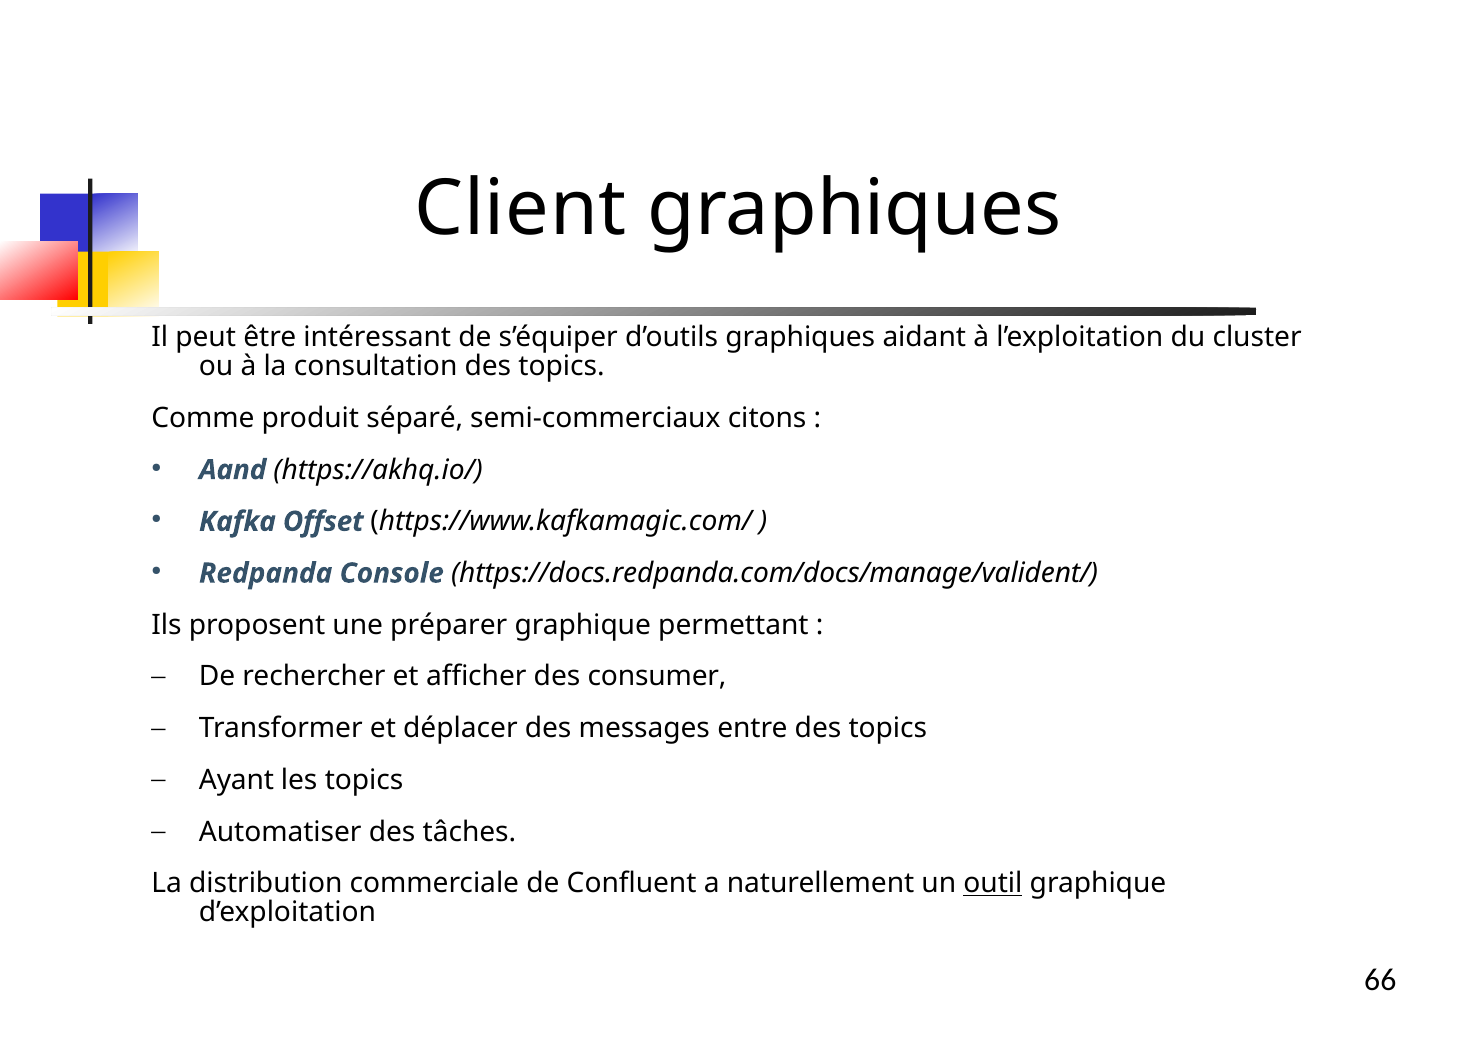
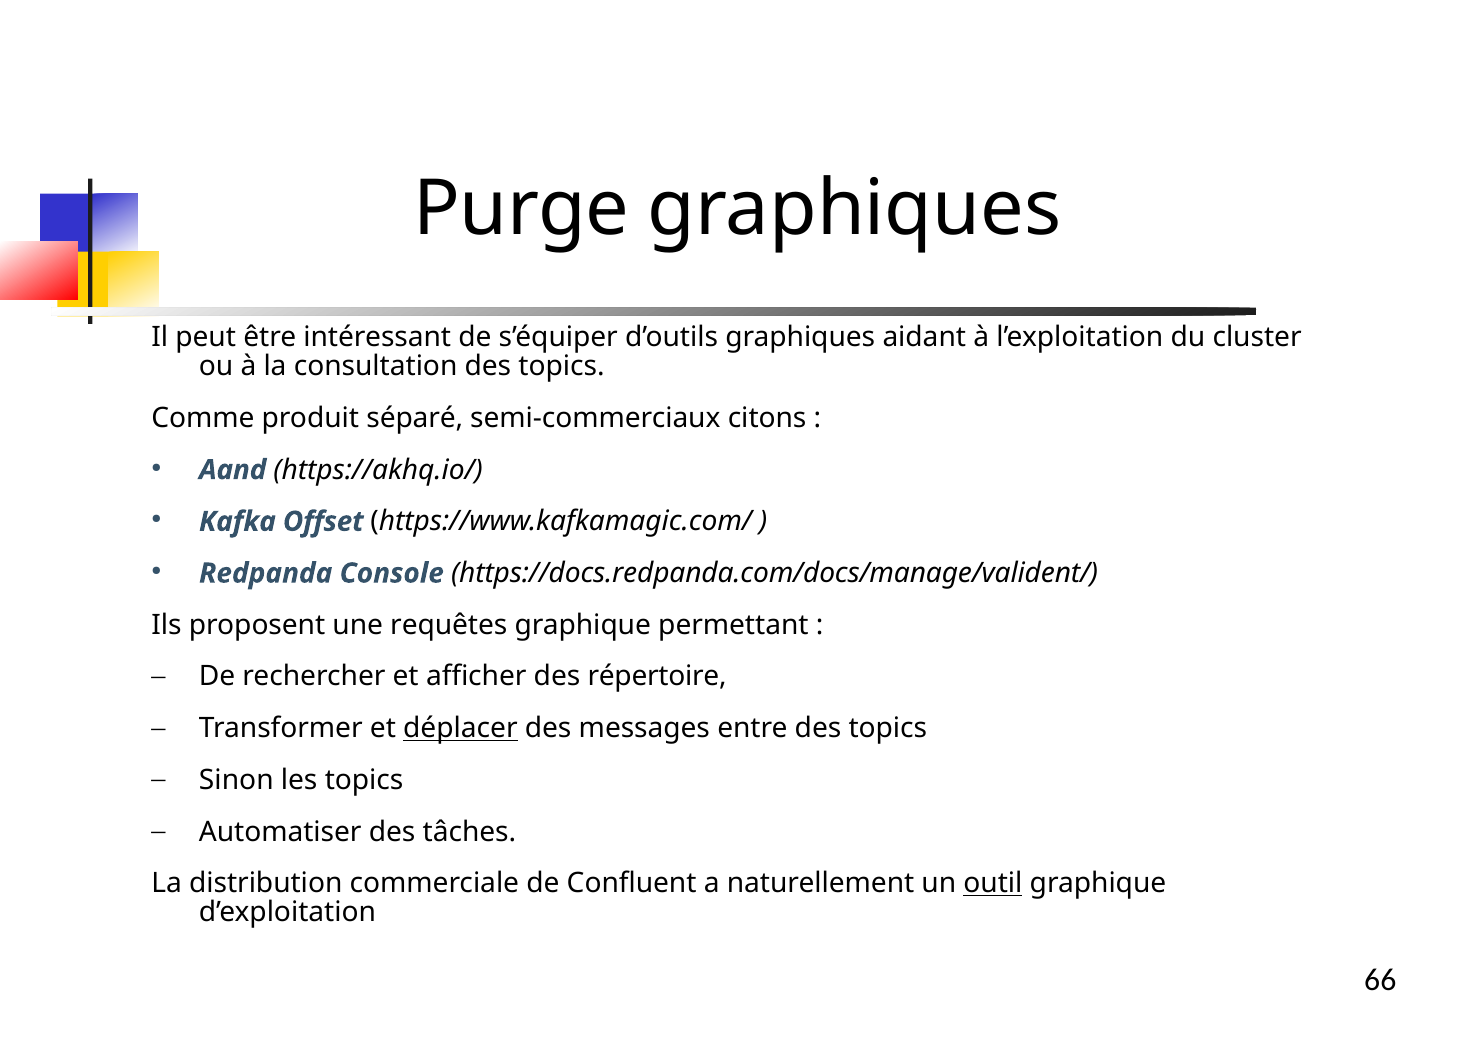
Client: Client -> Purge (521, 209)
préparer: préparer -> requêtes (449, 625)
consumer: consumer -> répertoire (657, 677)
déplacer underline: none -> present (460, 729)
Ayant: Ayant -> Sinon (236, 781)
